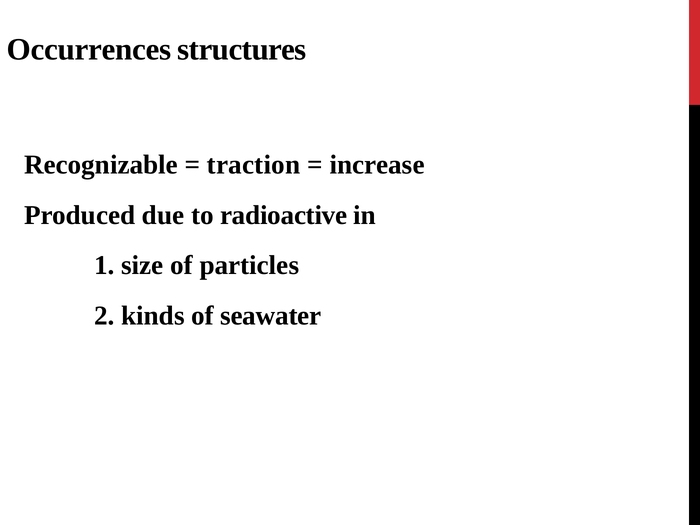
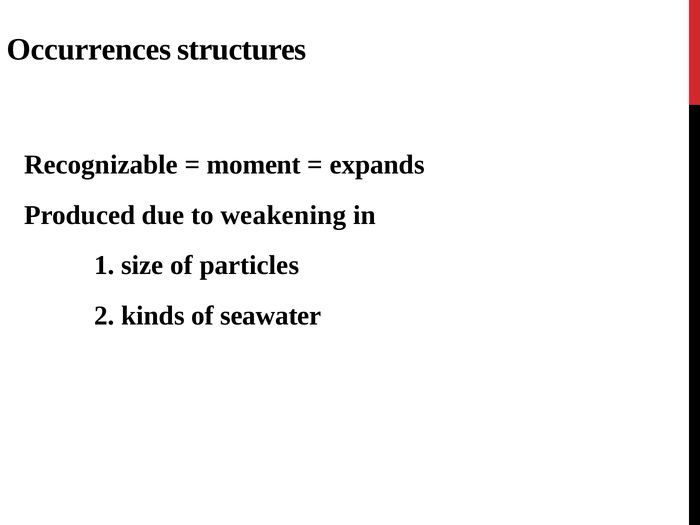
traction: traction -> moment (254, 165)
increase: increase -> expands (377, 165)
radioactive: radioactive -> weakening (283, 215)
